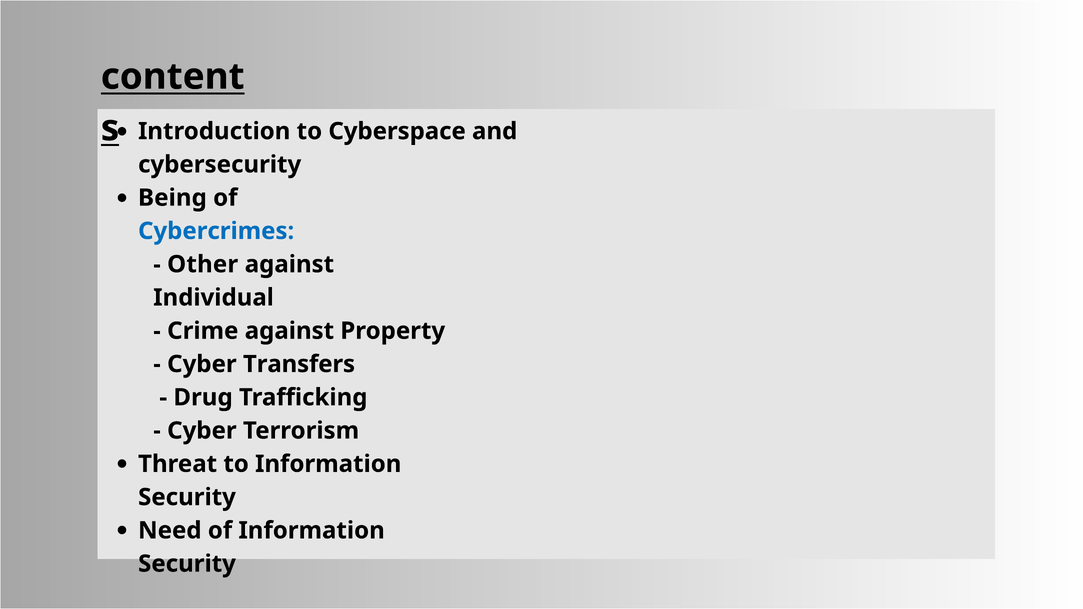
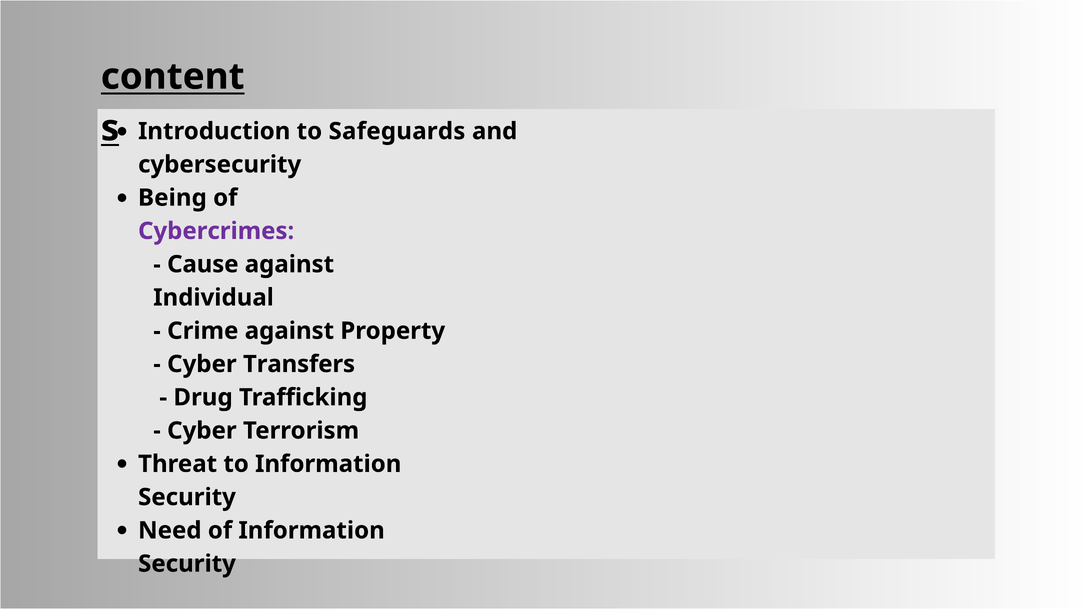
Cyberspace: Cyberspace -> Safeguards (397, 131)
Cybercrimes colour: blue -> purple (216, 231)
Other: Other -> Cause (203, 264)
